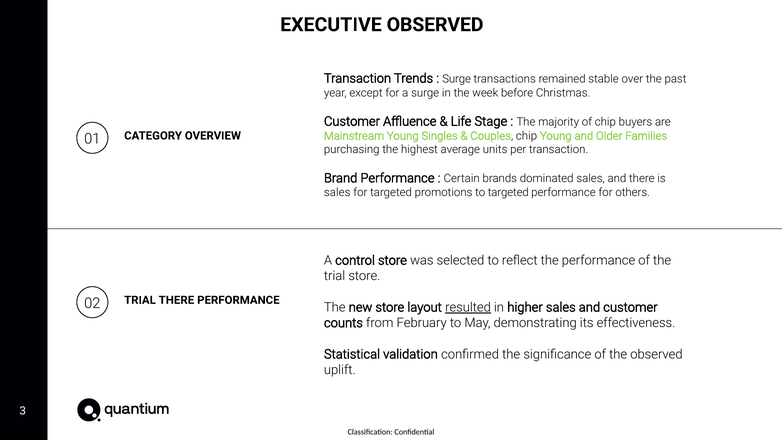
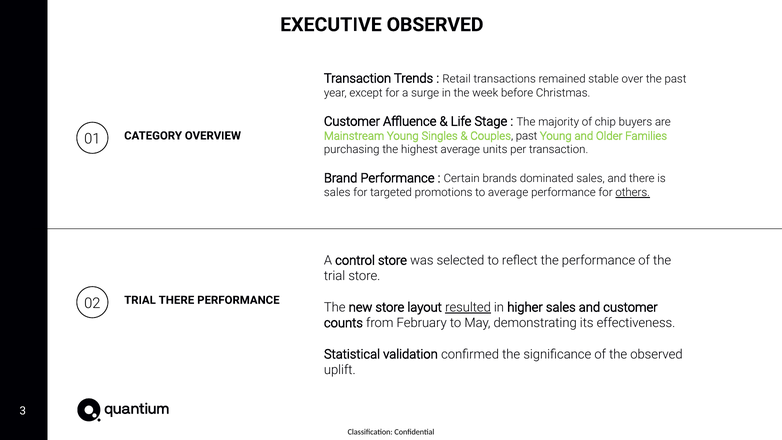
Surge: Surge -> Retail (457, 79)
Couples chip: chip -> past (527, 136)
to targeted: targeted -> average (508, 193)
others underline: none -> present (633, 193)
